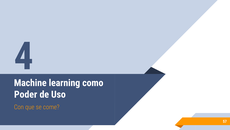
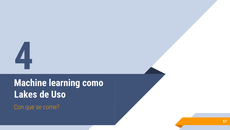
Poder: Poder -> Lakes (26, 94)
